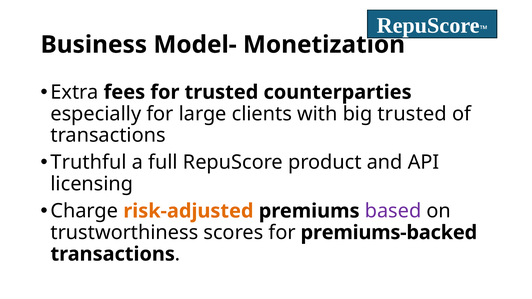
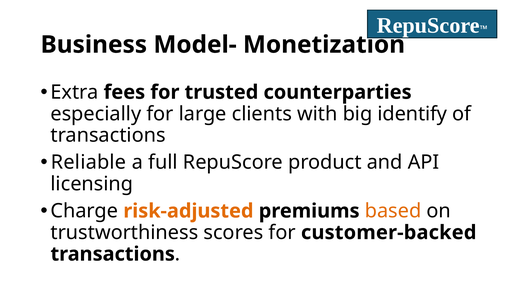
big trusted: trusted -> identify (412, 114)
Truthful: Truthful -> Reliable (89, 163)
based colour: purple -> orange (393, 211)
premiums-backed: premiums-backed -> customer-backed (389, 233)
